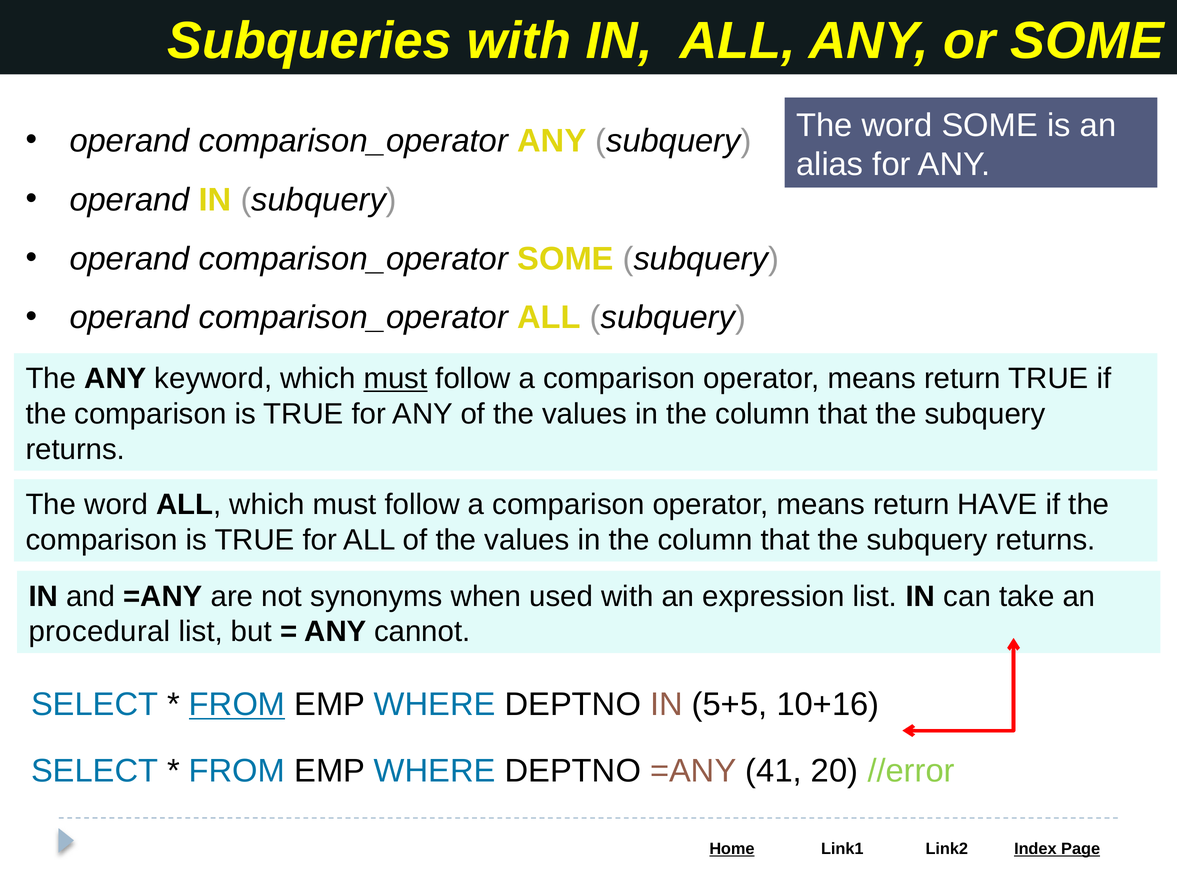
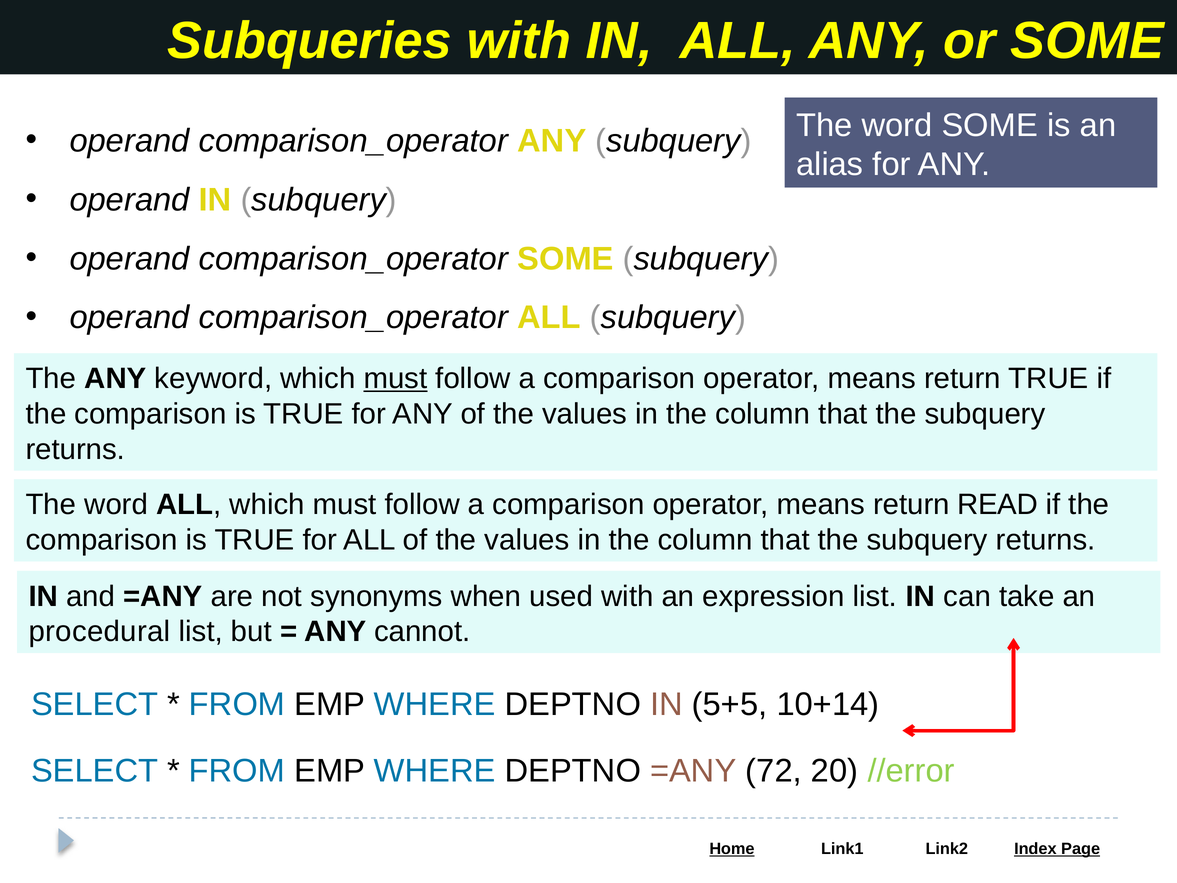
HAVE: HAVE -> READ (998, 505)
FROM underline: present -> none (237, 704)
10+16: 10+16 -> 10+14 (828, 704)
41: 41 -> 72 (774, 771)
